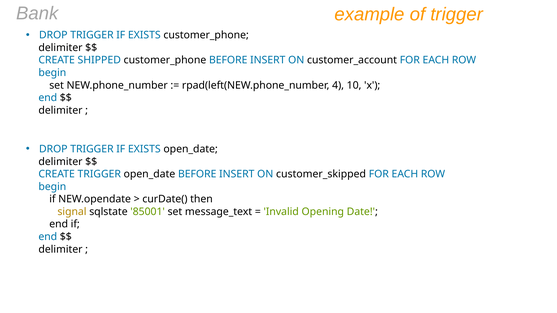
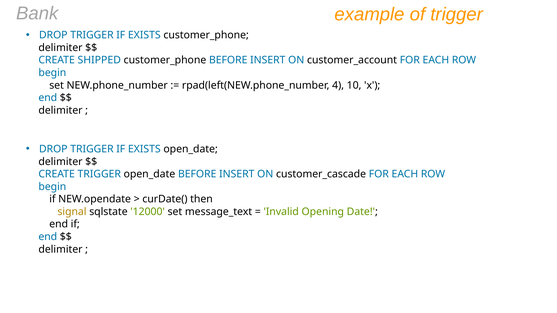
customer_skipped: customer_skipped -> customer_cascade (321, 174)
85001: 85001 -> 12000 (148, 212)
